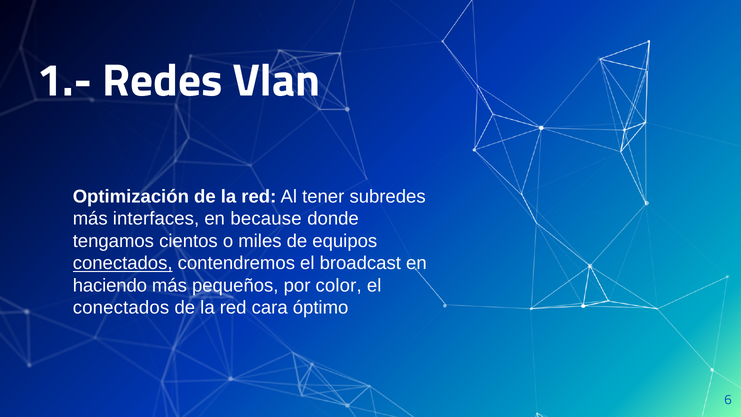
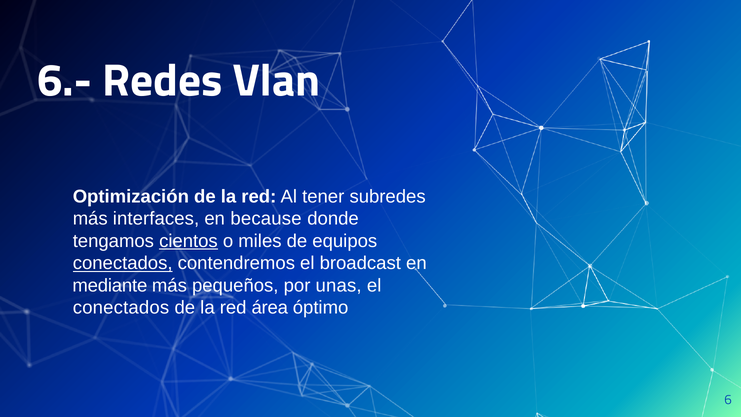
1.-: 1.- -> 6.- (65, 81)
cientos underline: none -> present (188, 241)
haciendo: haciendo -> mediante (110, 285)
color: color -> unas (339, 285)
cara: cara -> área (270, 308)
